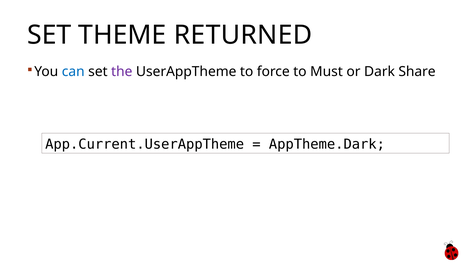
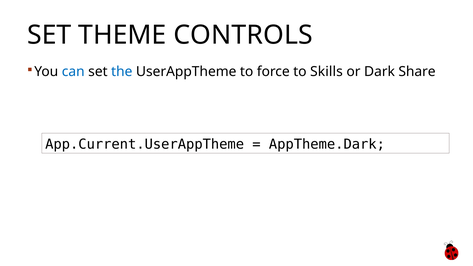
RETURNED: RETURNED -> CONTROLS (243, 35)
the colour: purple -> blue (122, 72)
Must: Must -> Skills (326, 72)
